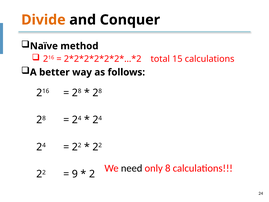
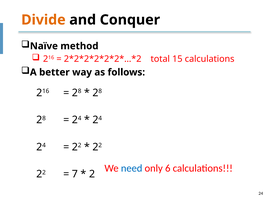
need colour: black -> blue (132, 168)
8: 8 -> 6 (168, 168)
9: 9 -> 7 (75, 174)
